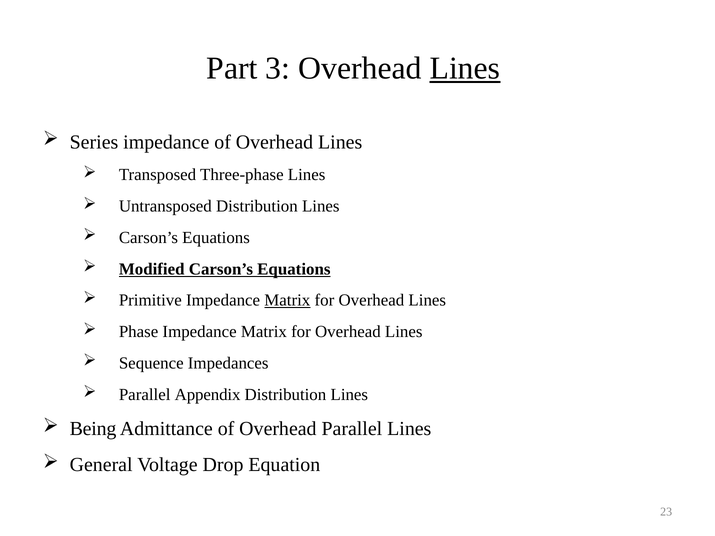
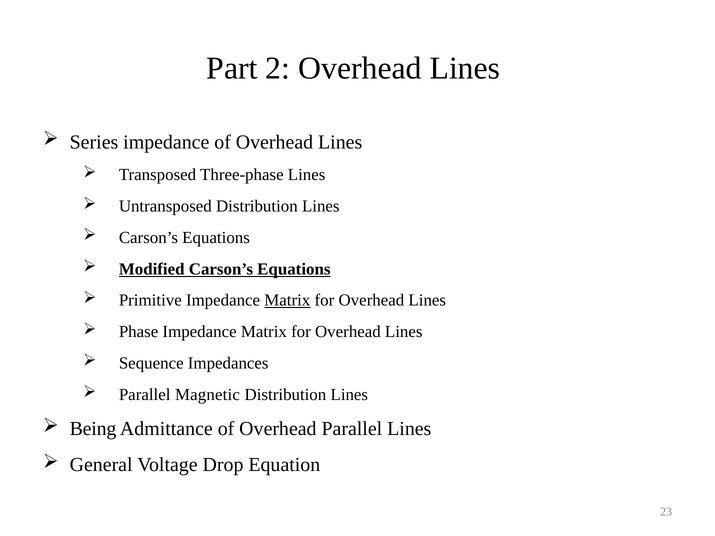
3: 3 -> 2 (278, 68)
Lines underline: present -> none (465, 68)
Appendix: Appendix -> Magnetic (207, 395)
